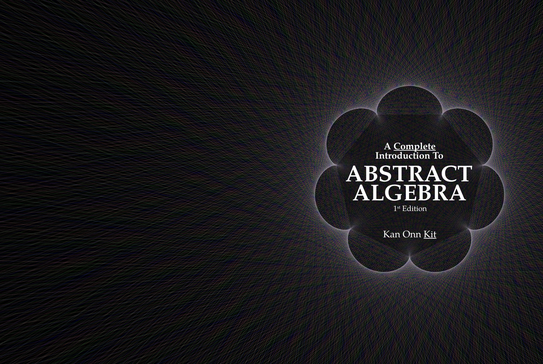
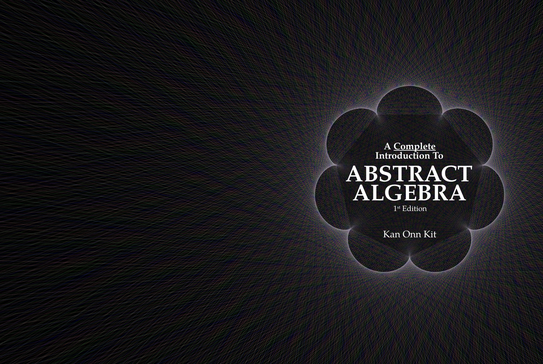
Kit underline: present -> none (430, 235)
